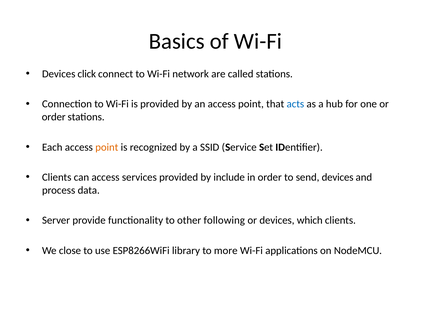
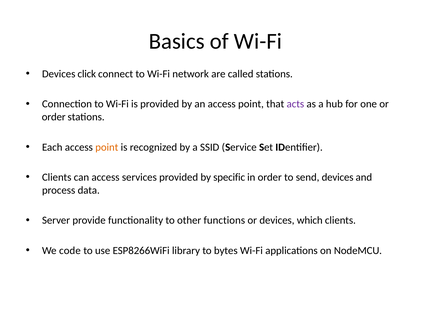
acts colour: blue -> purple (295, 104)
include: include -> specific (229, 177)
following: following -> functions (224, 221)
close: close -> code (70, 251)
more: more -> bytes (226, 251)
